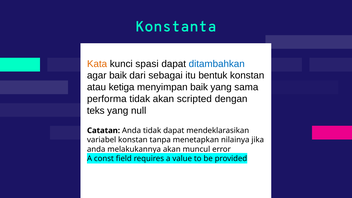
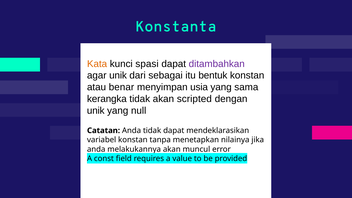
ditambahkan colour: blue -> purple (217, 64)
agar baik: baik -> unik (118, 76)
ketiga: ketiga -> benar (121, 87)
menyimpan baik: baik -> usia (199, 87)
performa: performa -> kerangka (107, 99)
teks: teks -> unik (96, 111)
